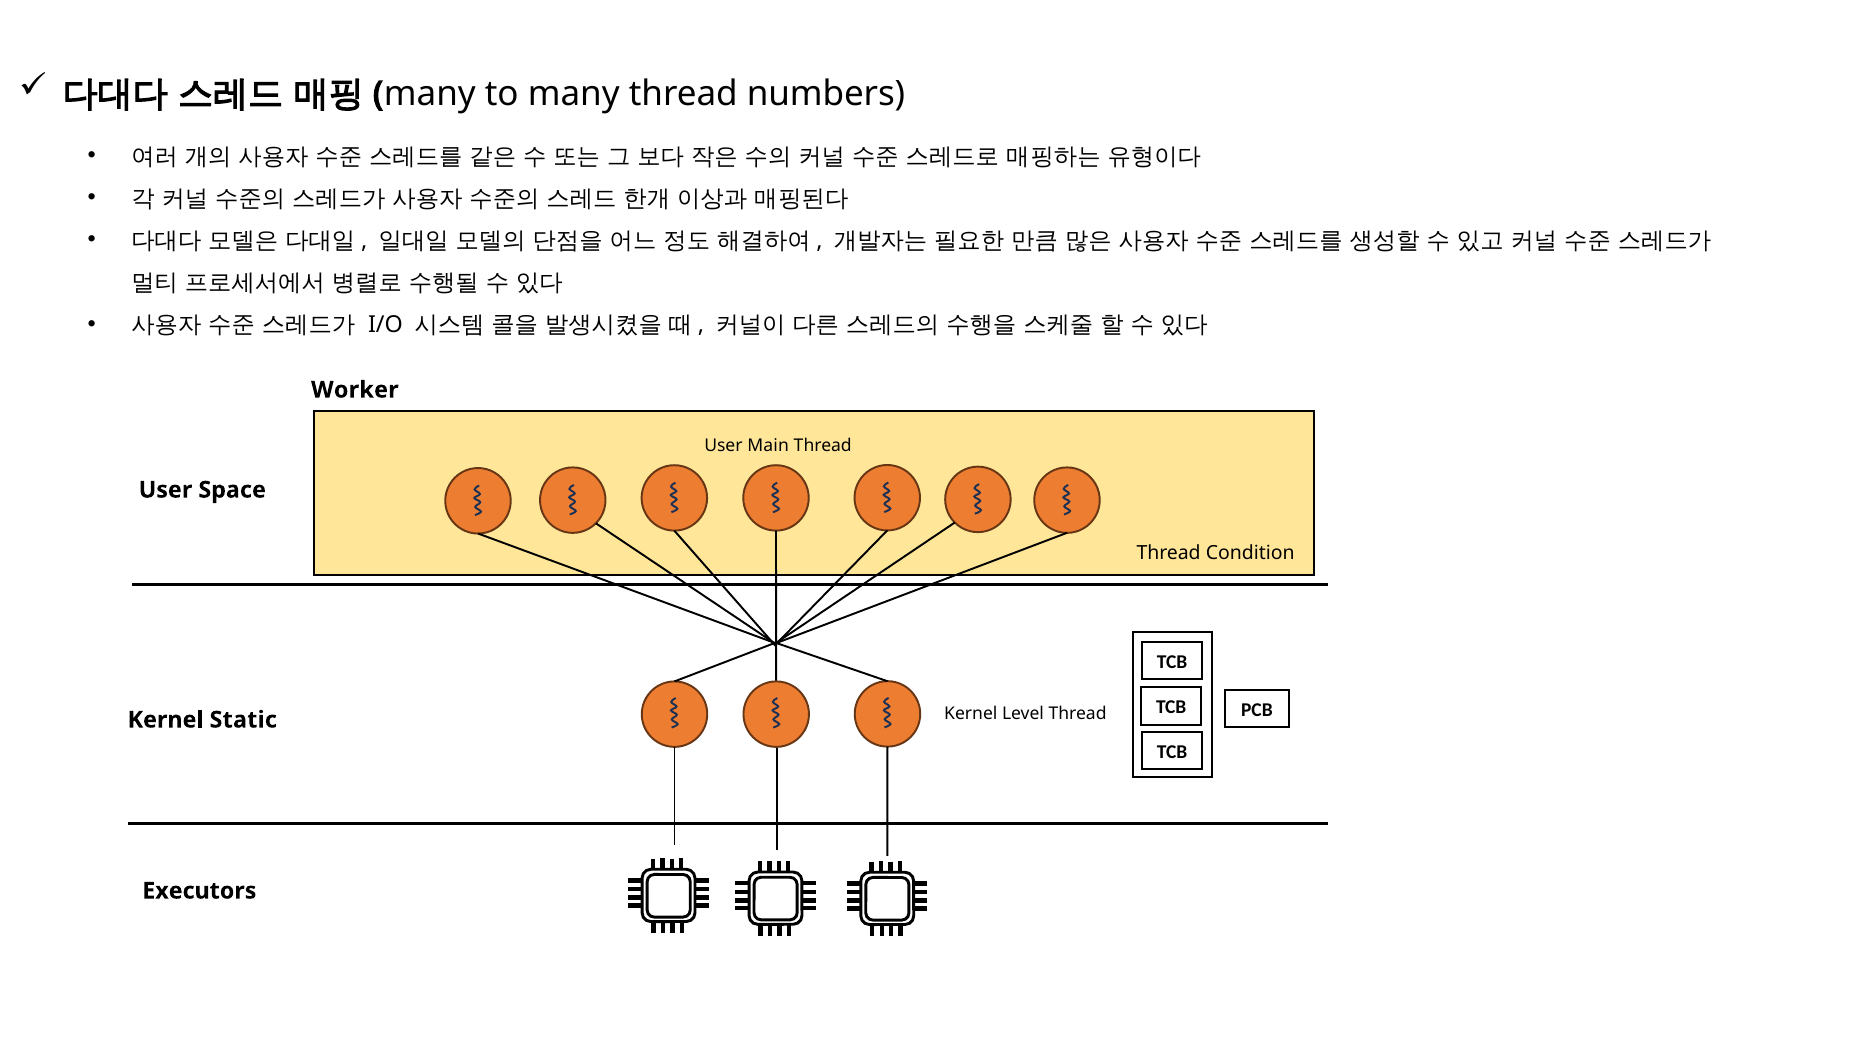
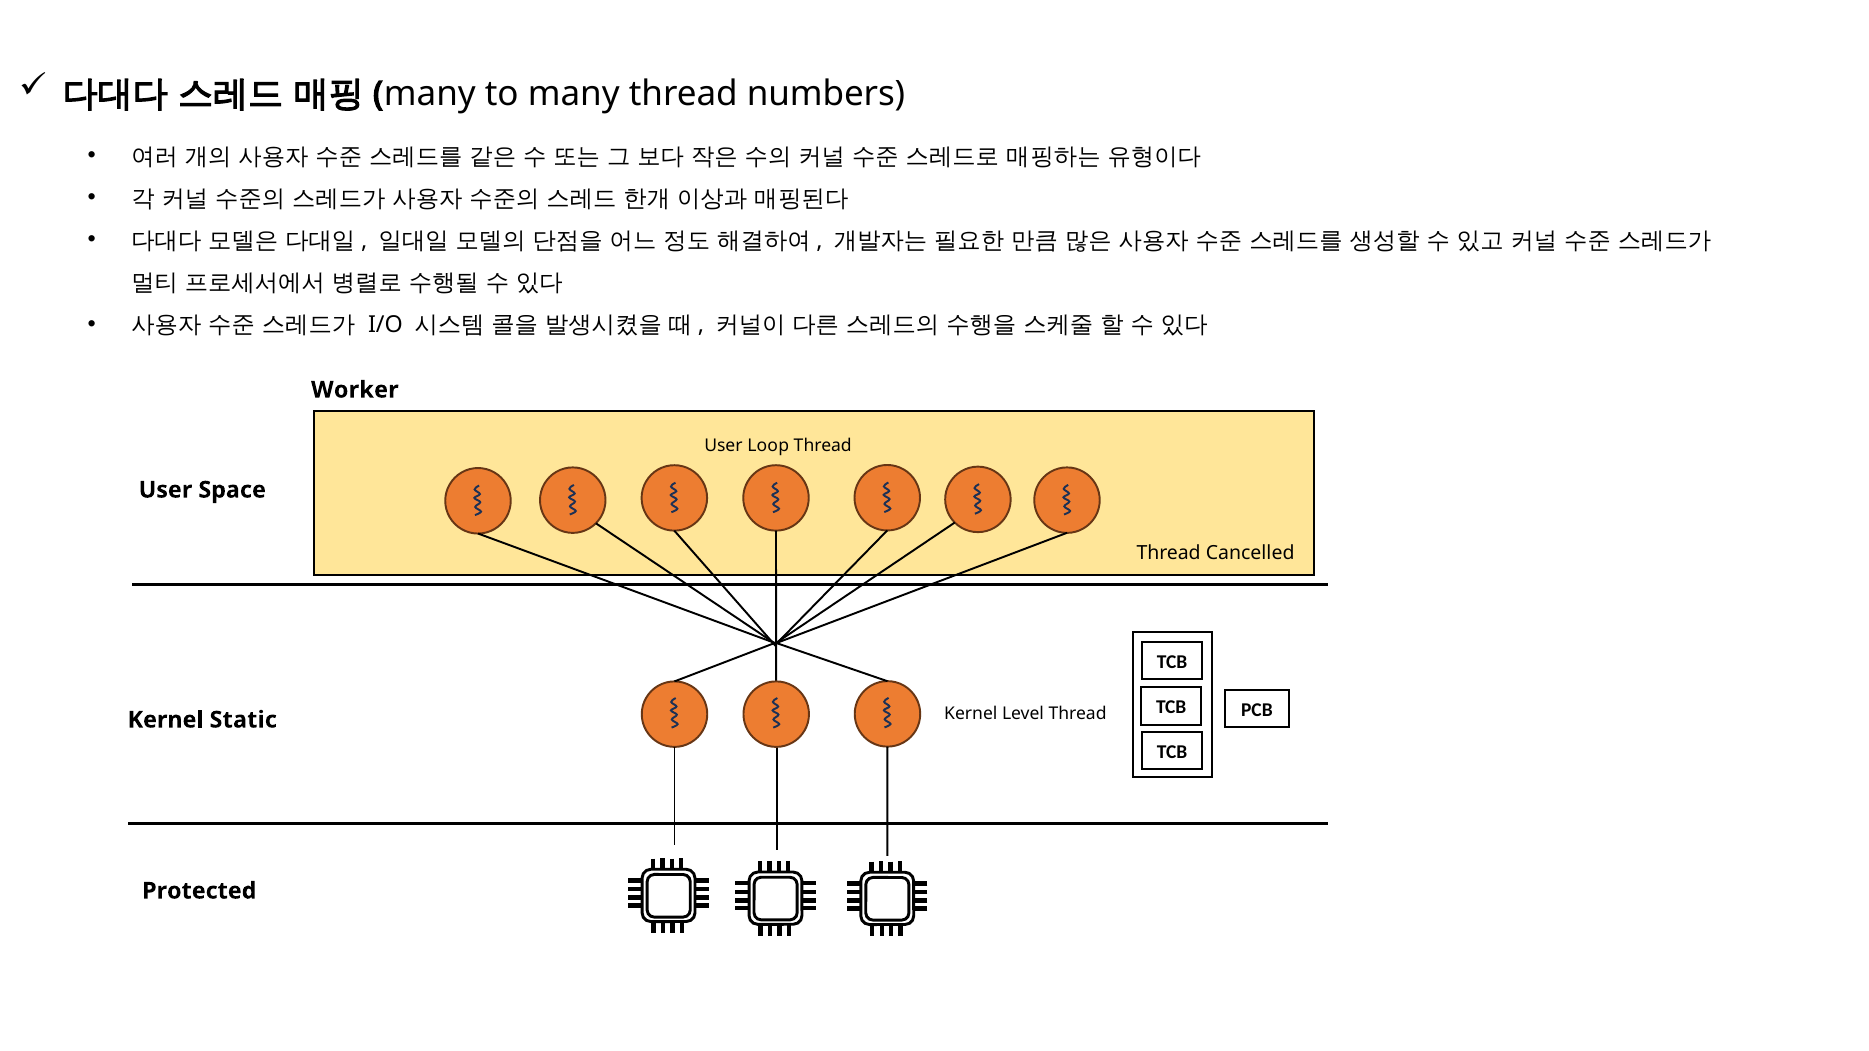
Main: Main -> Loop (768, 445)
Condition: Condition -> Cancelled (1250, 553)
Executors: Executors -> Protected (199, 891)
